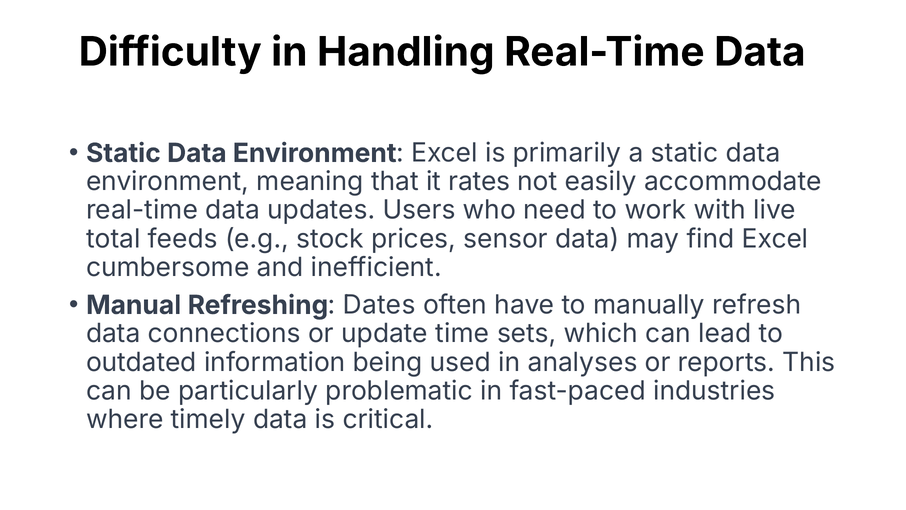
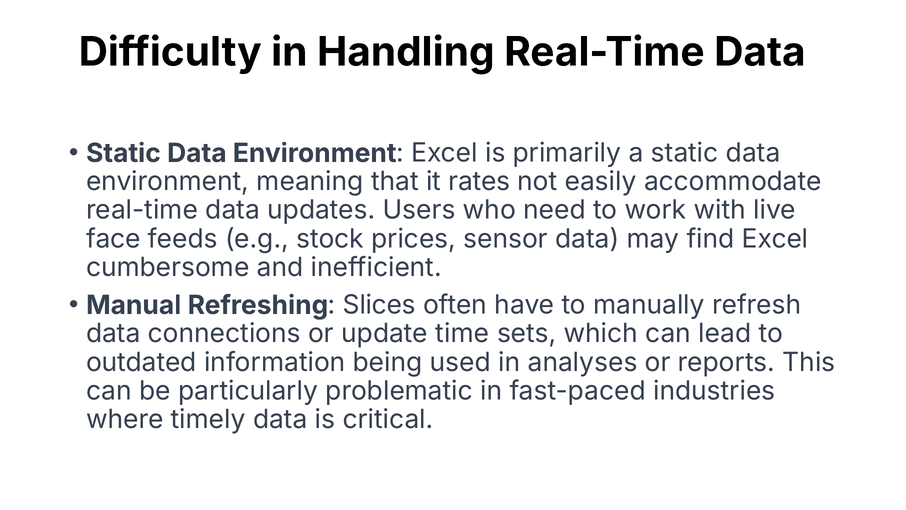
total: total -> face (113, 239)
Dates: Dates -> Slices (379, 305)
